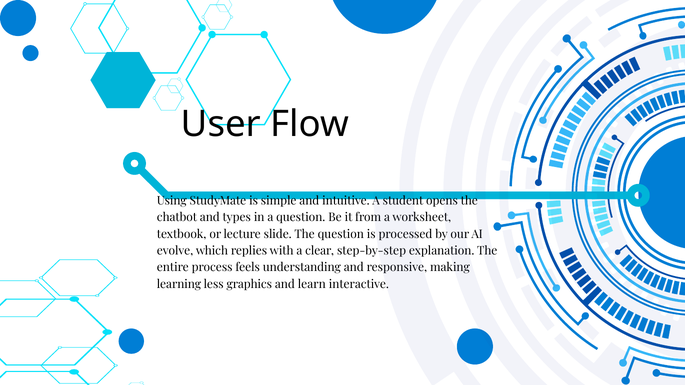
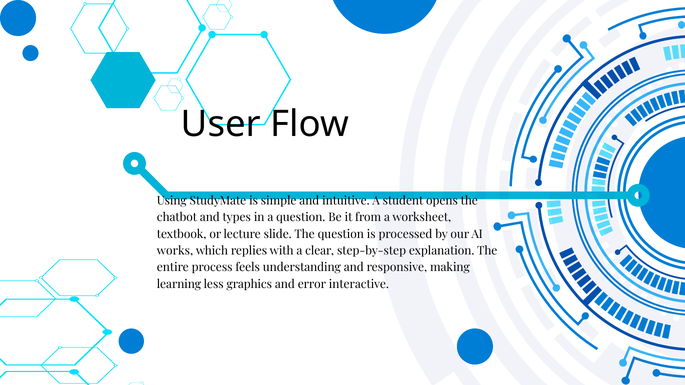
evolve: evolve -> works (175, 251)
learn: learn -> error (312, 284)
